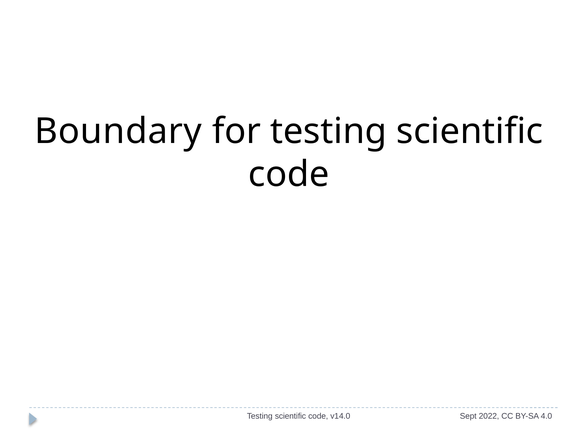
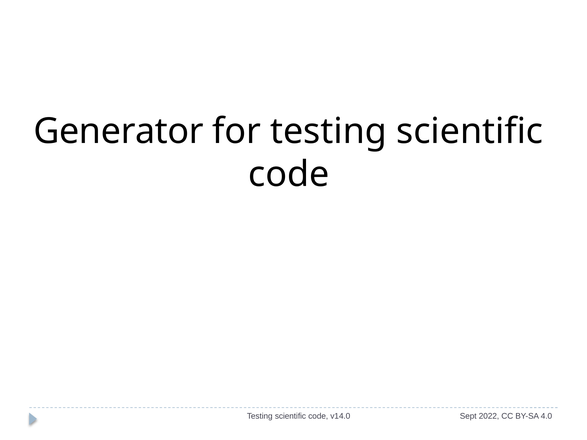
Boundary: Boundary -> Generator (118, 131)
